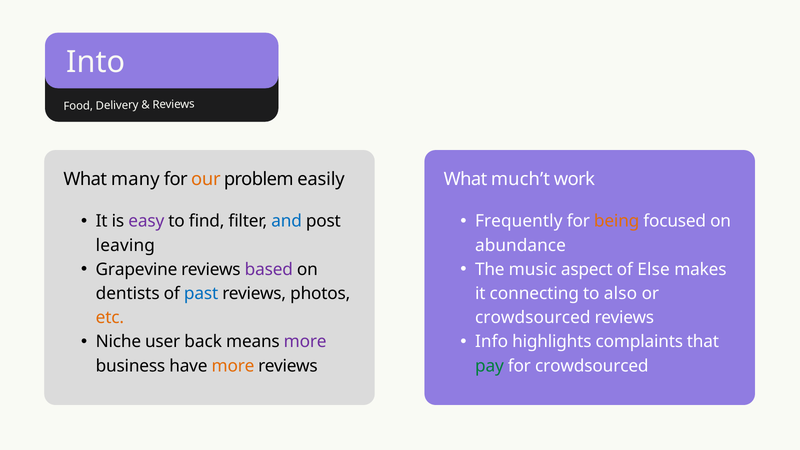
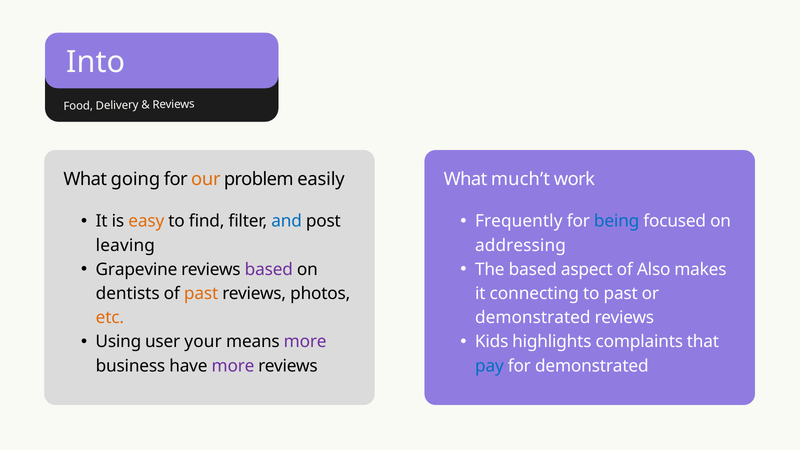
many: many -> going (135, 179)
easy colour: purple -> orange (146, 221)
being colour: orange -> blue (617, 221)
abundance: abundance -> addressing (520, 245)
The music: music -> based (533, 269)
Else: Else -> Also (654, 269)
past colour: blue -> orange (201, 294)
to also: also -> past (621, 294)
crowdsourced: crowdsourced -> demonstrated (533, 318)
Niche: Niche -> Using (118, 342)
back: back -> your (203, 342)
Info: Info -> Kids (492, 342)
more colour: orange -> purple (233, 366)
pay colour: green -> blue (489, 366)
for crowdsourced: crowdsourced -> demonstrated (592, 366)
